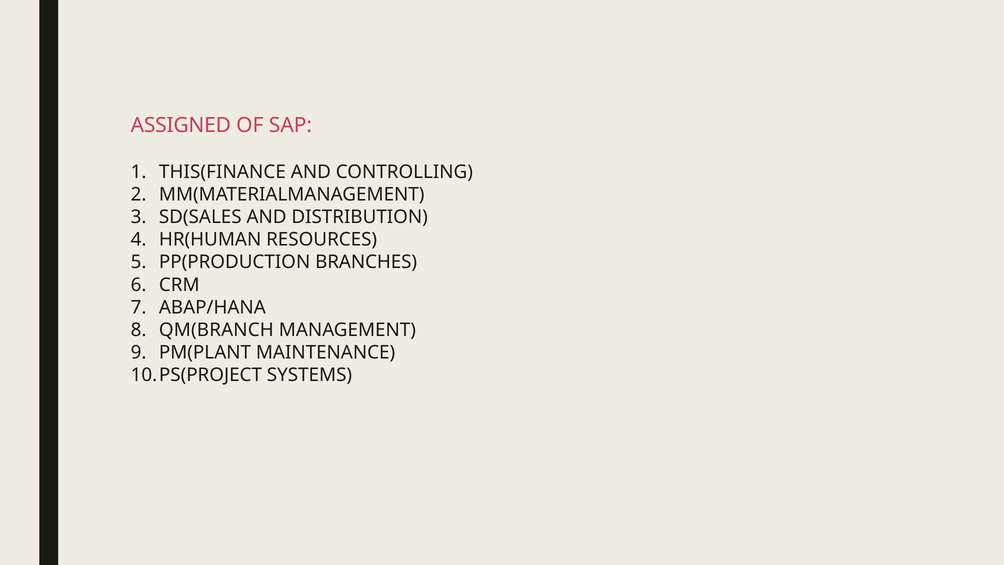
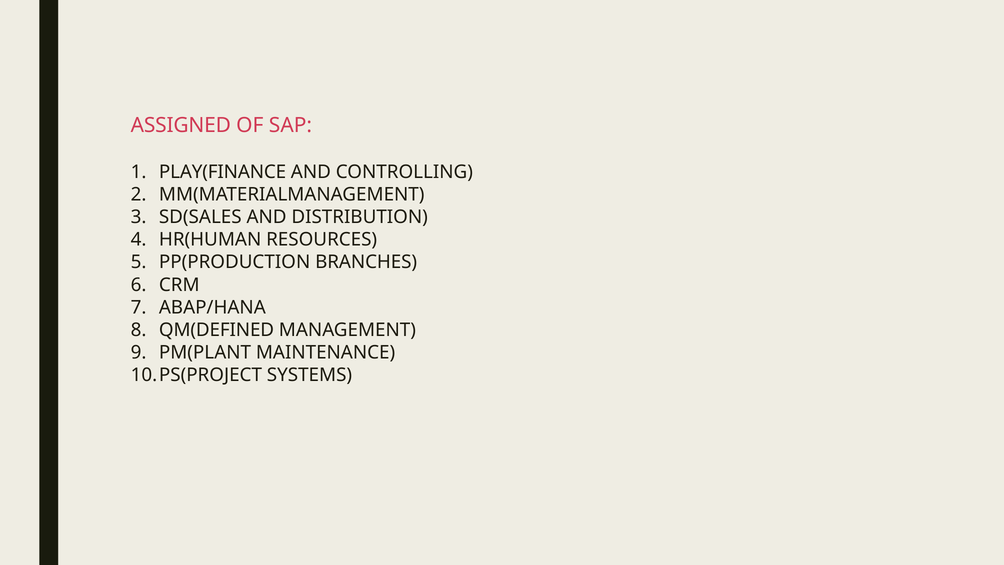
THIS(FINANCE: THIS(FINANCE -> PLAY(FINANCE (223, 172)
QM(BRANCH: QM(BRANCH -> QM(DEFINED (217, 330)
